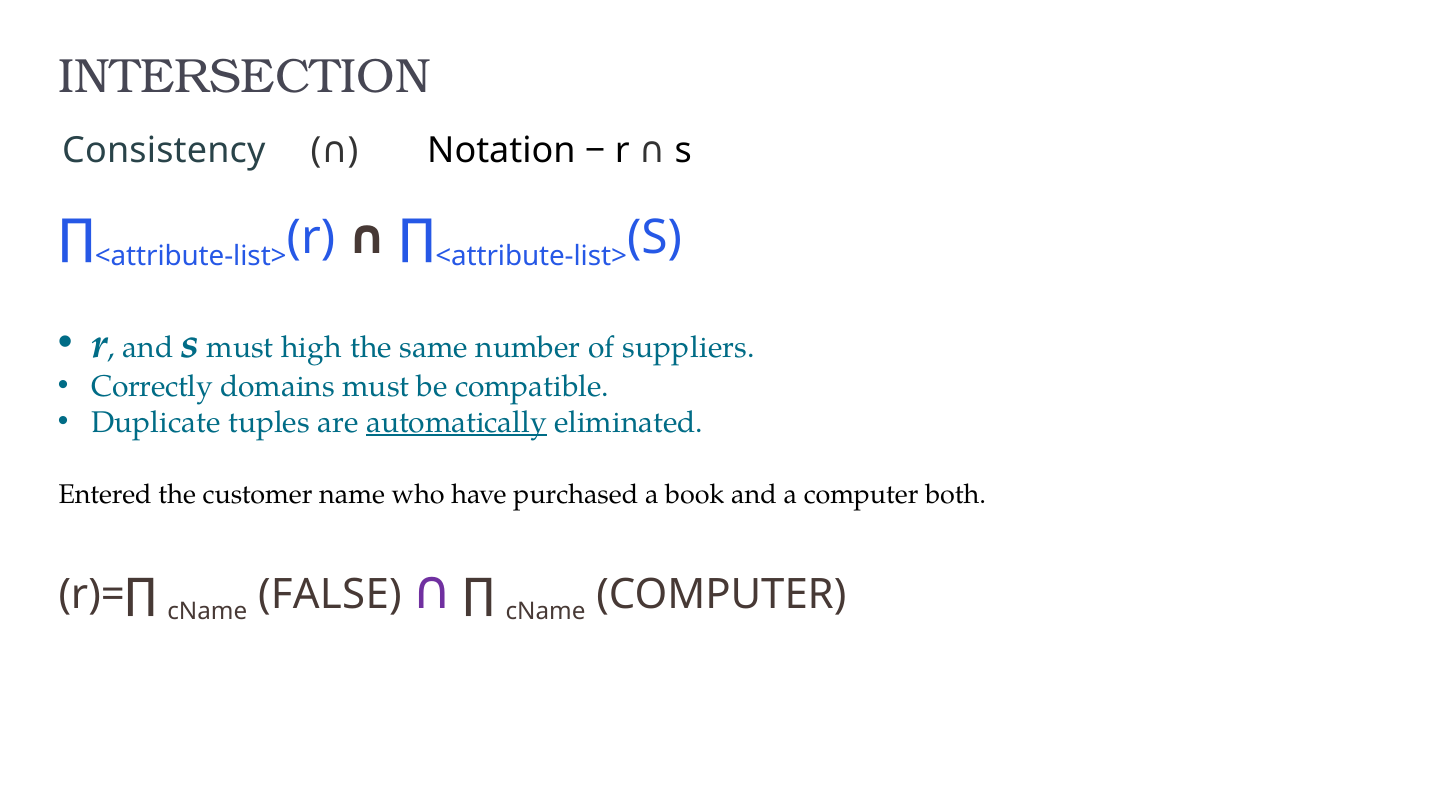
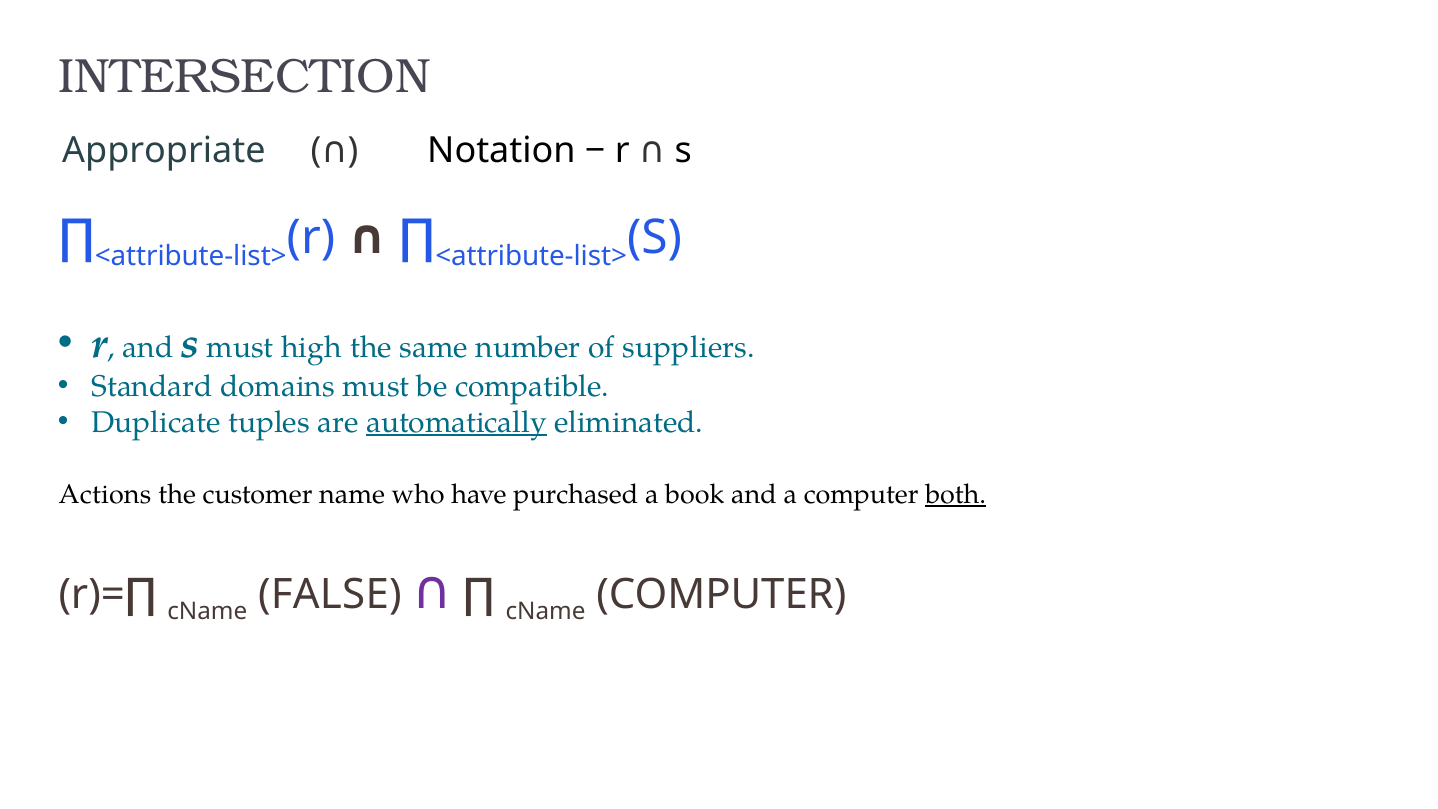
Consistency: Consistency -> Appropriate (164, 150)
Correctly: Correctly -> Standard (152, 386)
Entered: Entered -> Actions (105, 495)
both underline: none -> present (956, 495)
